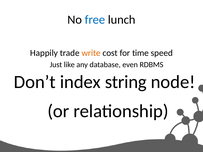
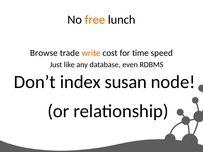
free colour: blue -> orange (95, 20)
Happily: Happily -> Browse (44, 53)
string: string -> susan (126, 82)
